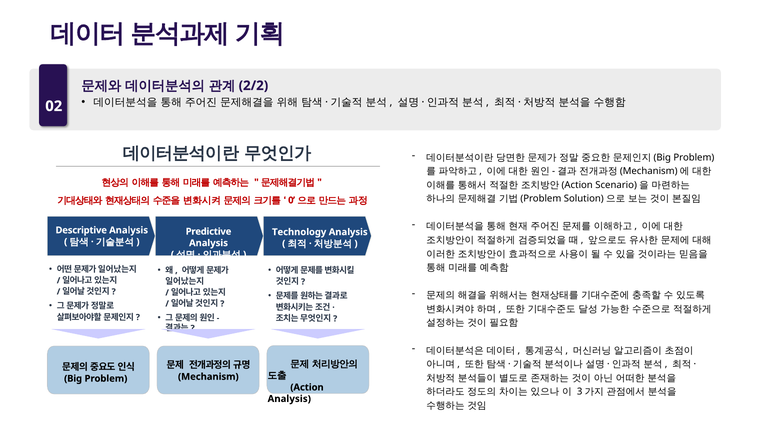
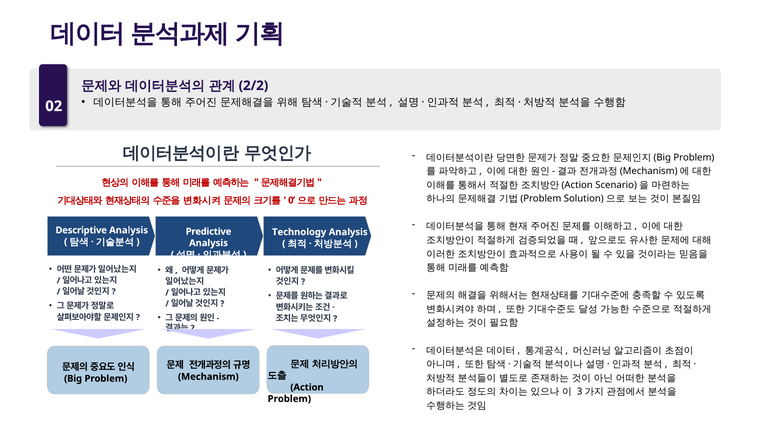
Analysis: Analysis -> Problem (289, 399)
